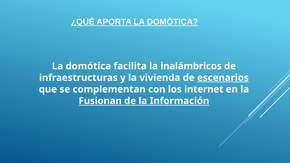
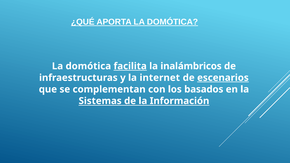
facilita underline: none -> present (130, 66)
vivienda: vivienda -> internet (160, 78)
internet: internet -> basados (204, 89)
Fusionan: Fusionan -> Sistemas (100, 101)
